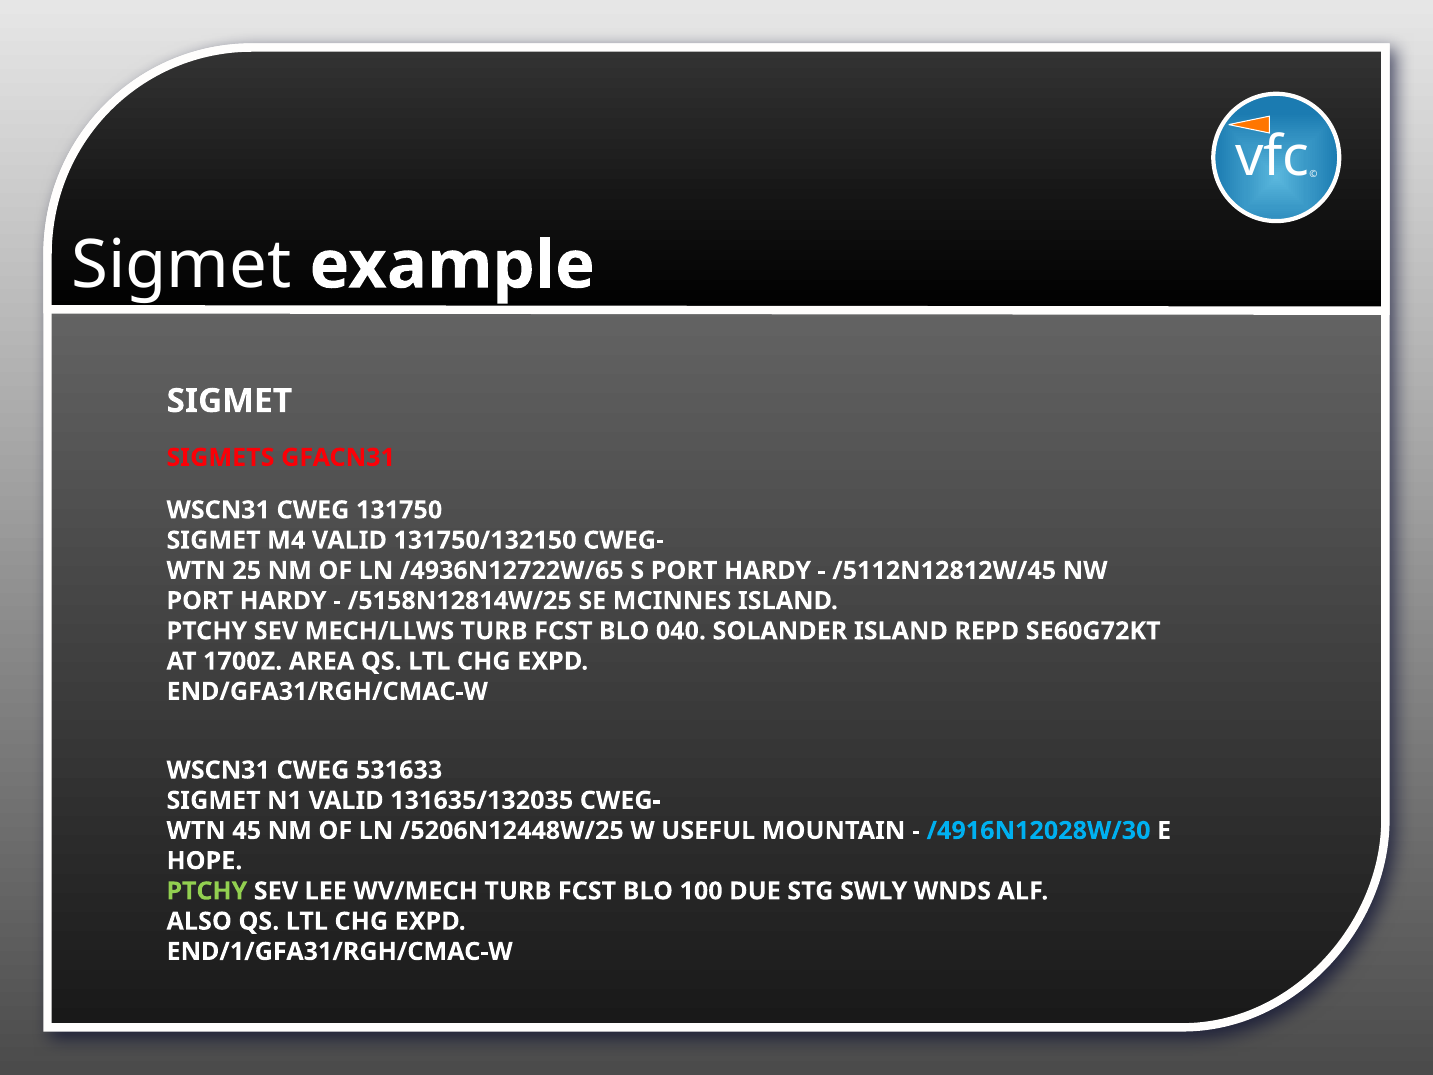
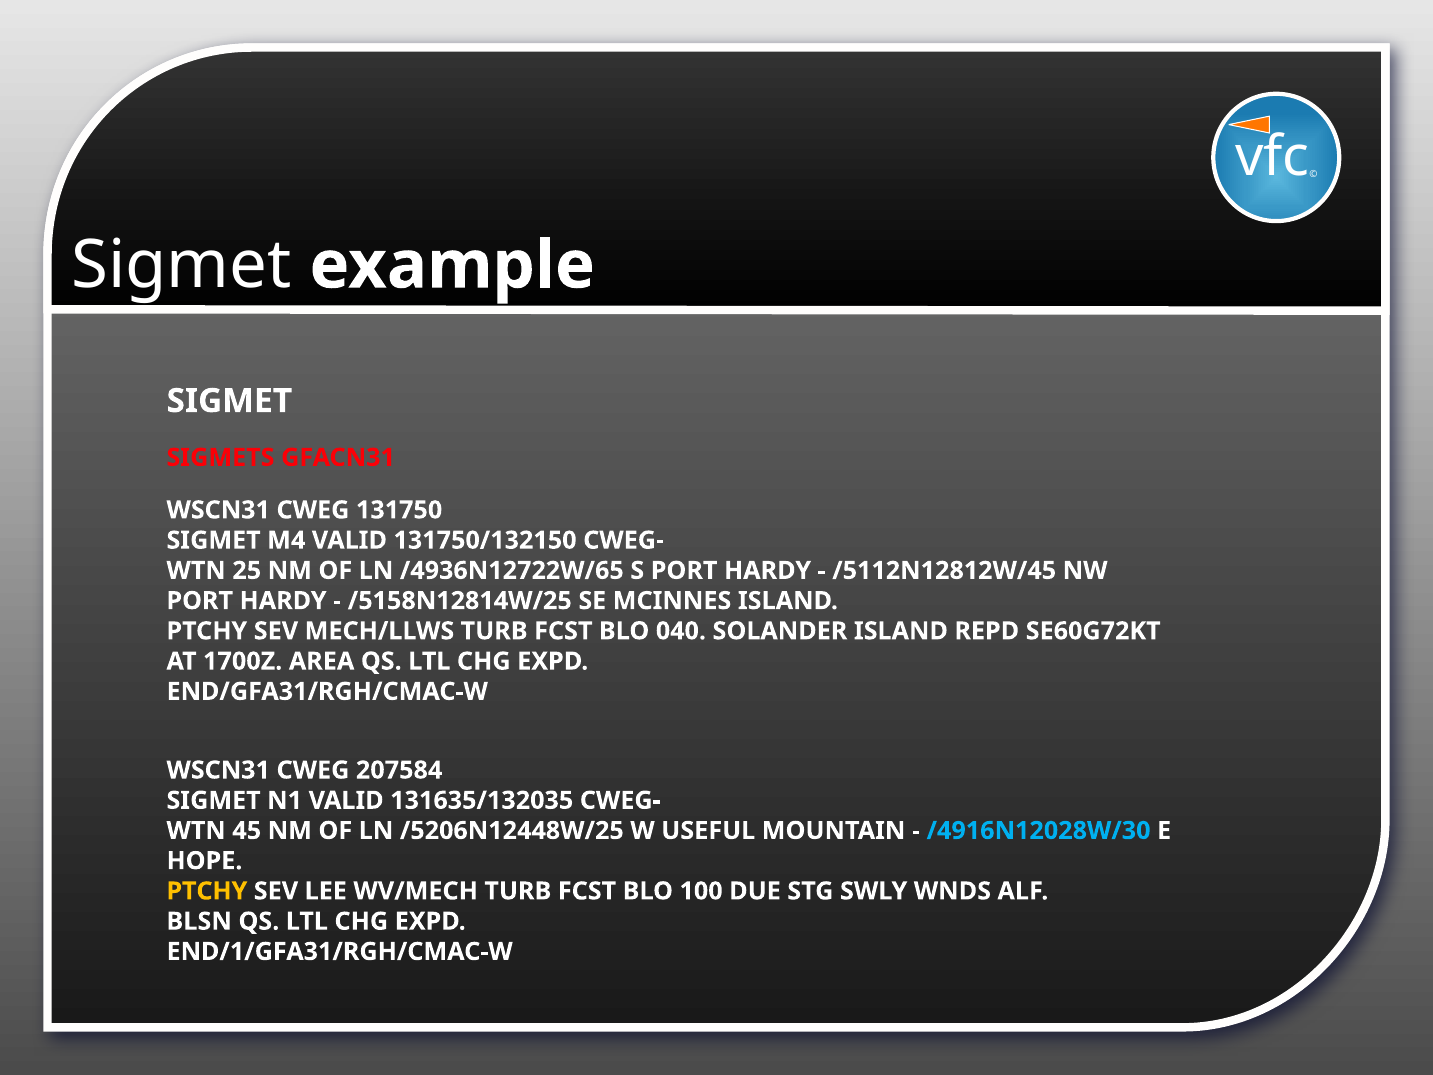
531633: 531633 -> 207584 (399, 770)
PTCHY colour: light green -> yellow (207, 891)
ALSO: ALSO -> BLSN (199, 921)
